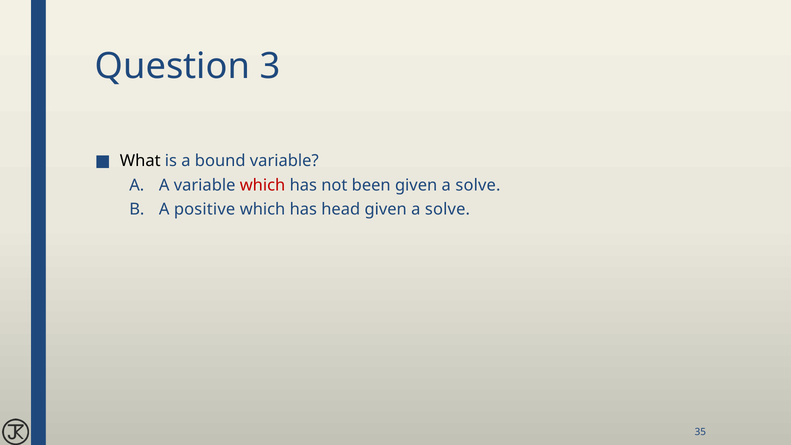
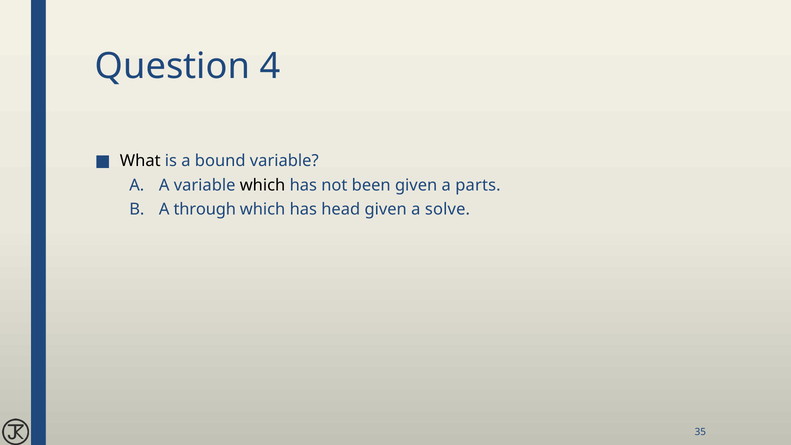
3: 3 -> 4 (270, 66)
which colour: red -> black (263, 185)
been given a solve: solve -> parts (478, 185)
positive: positive -> through (205, 210)
